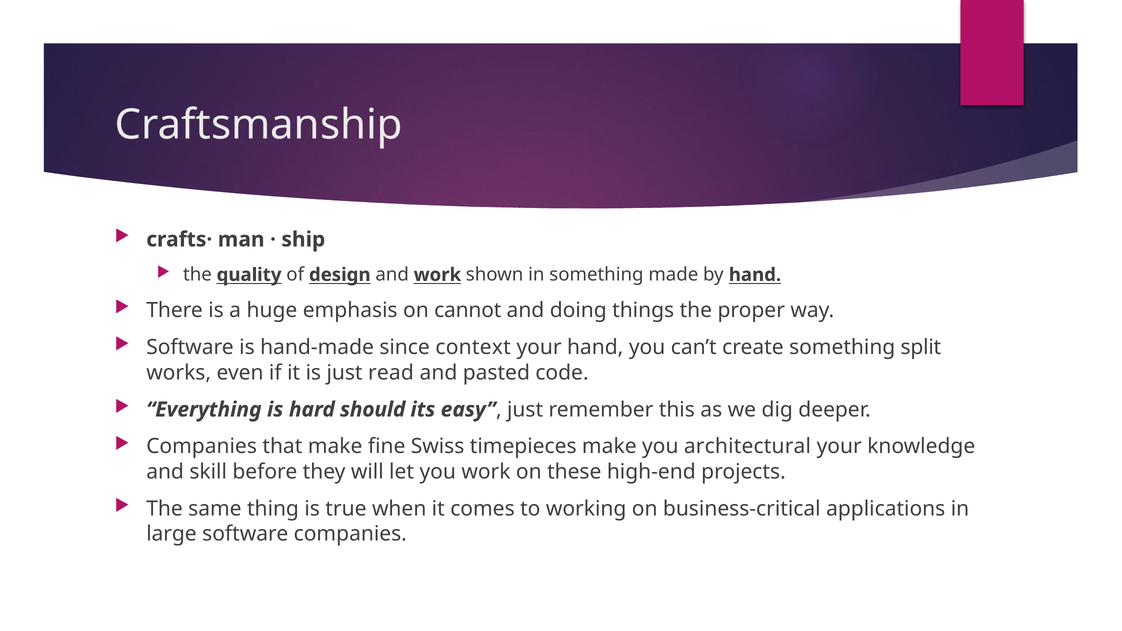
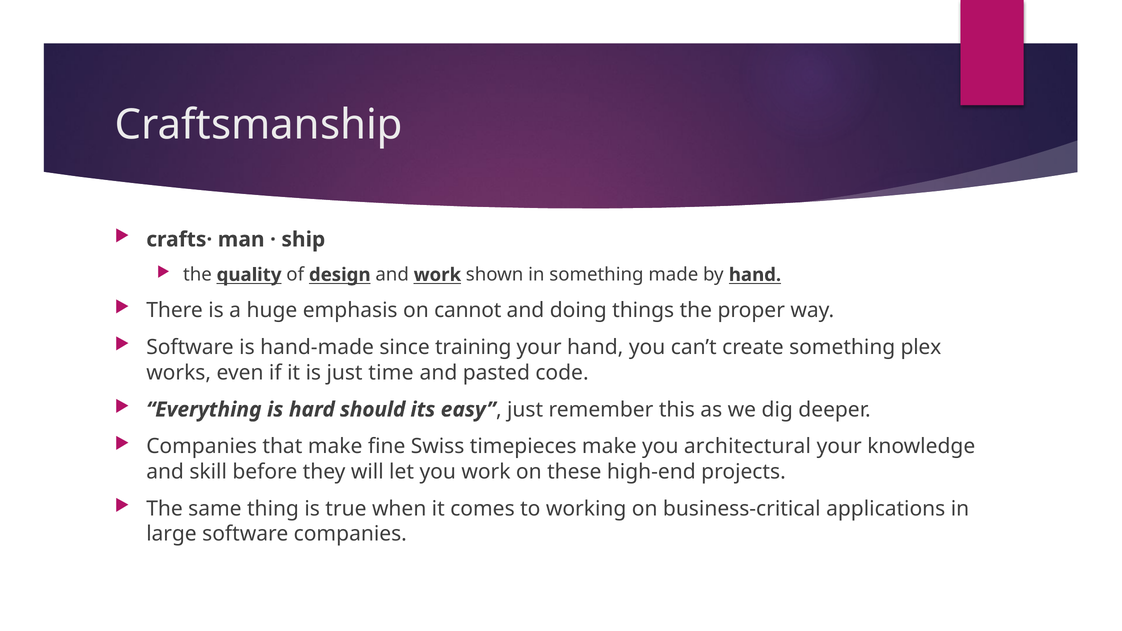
context: context -> training (473, 347)
split: split -> plex (921, 347)
read: read -> time (391, 373)
